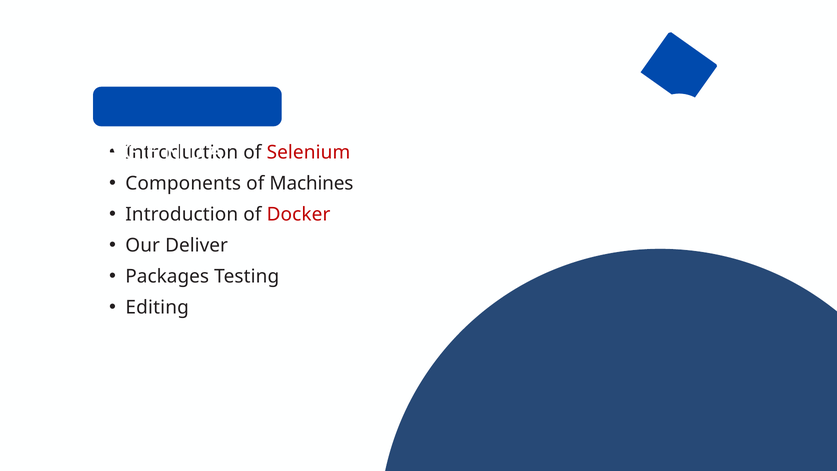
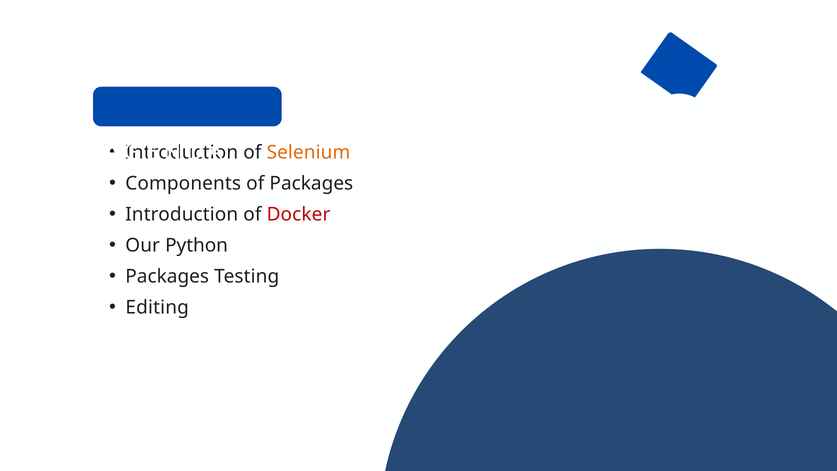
Selenium colour: red -> orange (308, 152)
of Machines: Machines -> Packages (311, 183)
Deliver: Deliver -> Python (197, 245)
